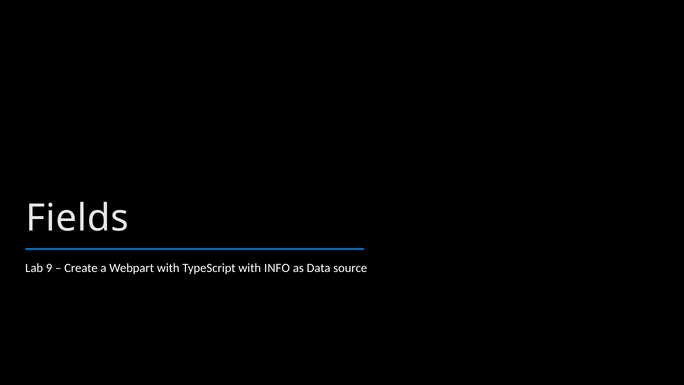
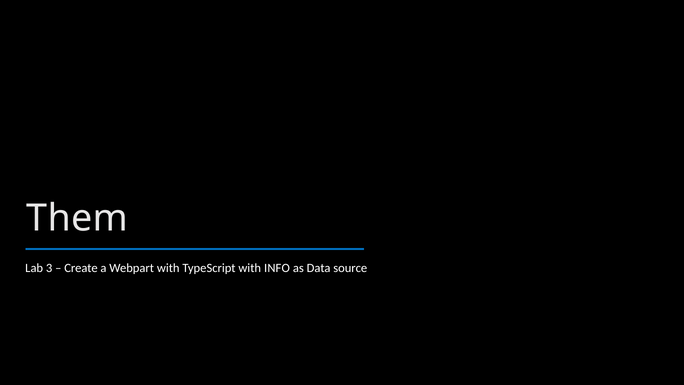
Fields: Fields -> Them (77, 218)
9: 9 -> 3 (49, 268)
